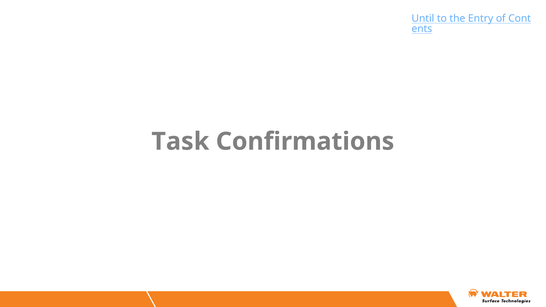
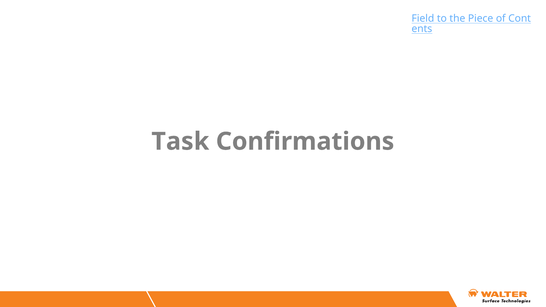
Until: Until -> Field (423, 19)
Entry: Entry -> Piece (481, 19)
